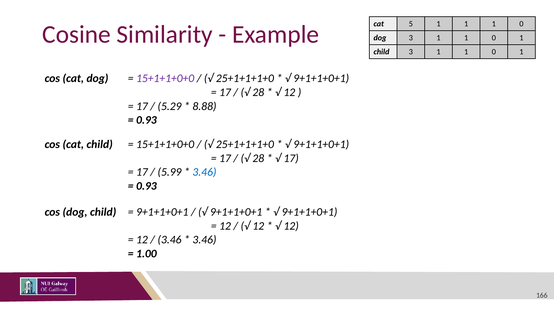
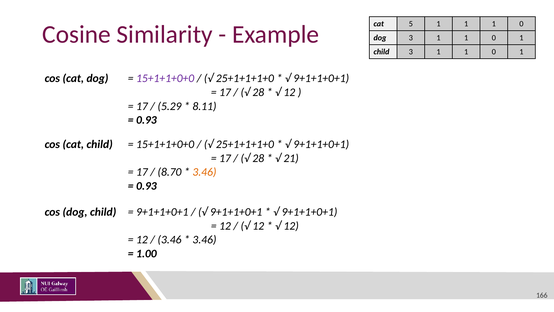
8.88: 8.88 -> 8.11 (204, 106)
17: 17 -> 21 (291, 158)
5.99: 5.99 -> 8.70 (169, 172)
3.46 colour: blue -> orange (204, 172)
